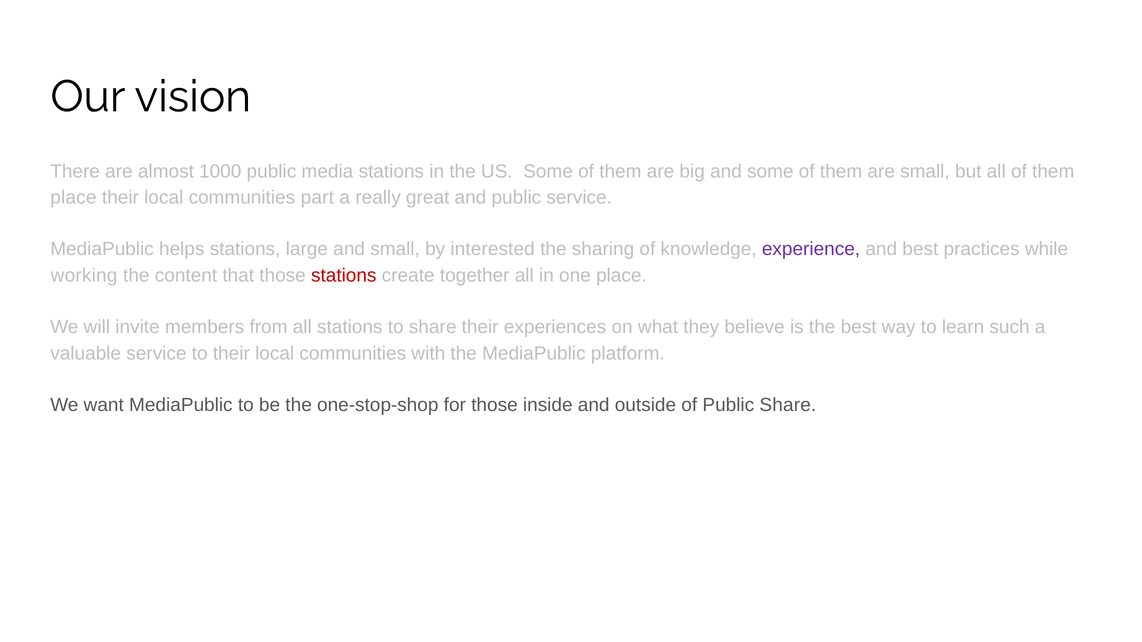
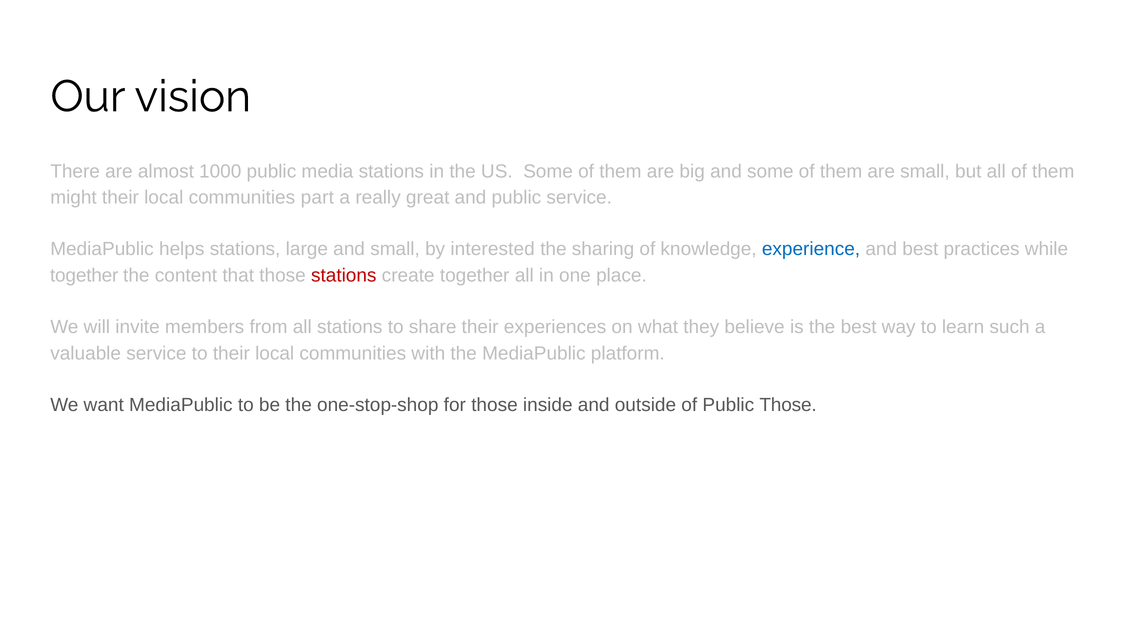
place: place -> might (74, 198)
experience colour: purple -> blue (811, 249)
working: working -> together (84, 276)
Public Share: Share -> Those (788, 405)
